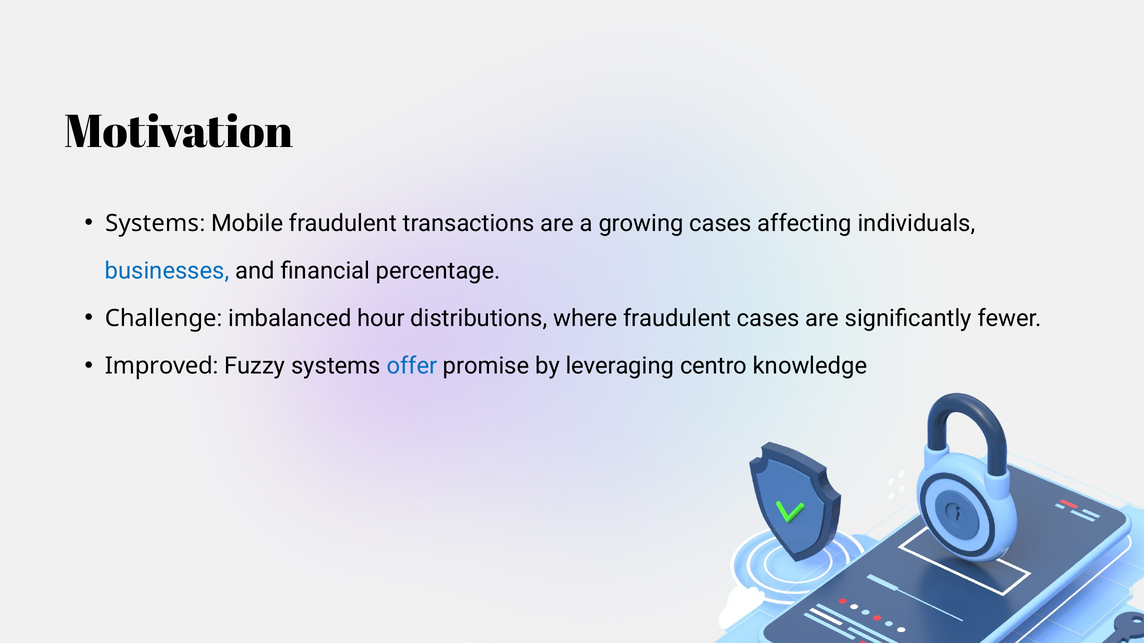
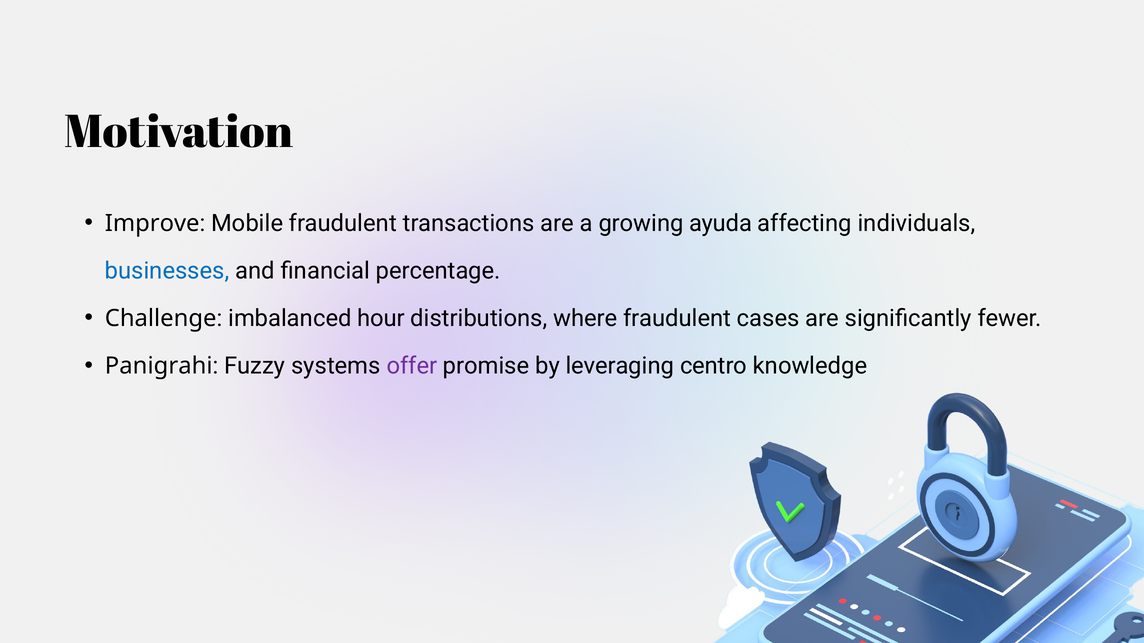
Systems: Systems -> Improve (152, 223)
growing cases: cases -> ayuda (721, 223)
Improved: Improved -> Panigrahi (159, 366)
offer colour: blue -> purple (412, 366)
